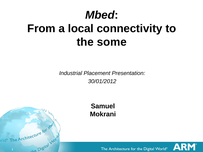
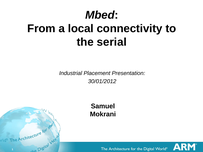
some: some -> serial (112, 42)
